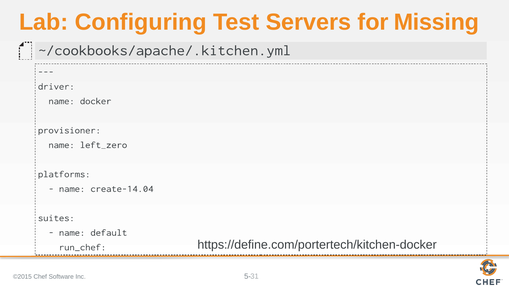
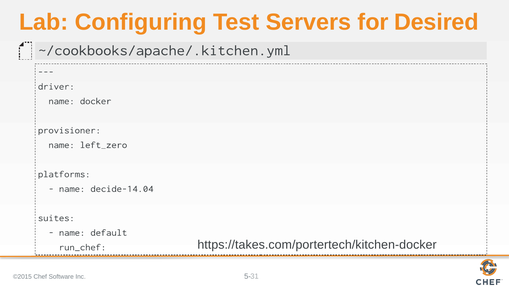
Missing: Missing -> Desired (436, 22)
create-14.04: create-14.04 -> decide-14.04 (122, 189)
https://define.com/portertech/kitchen-docker: https://define.com/portertech/kitchen-docker -> https://takes.com/portertech/kitchen-docker (317, 245)
